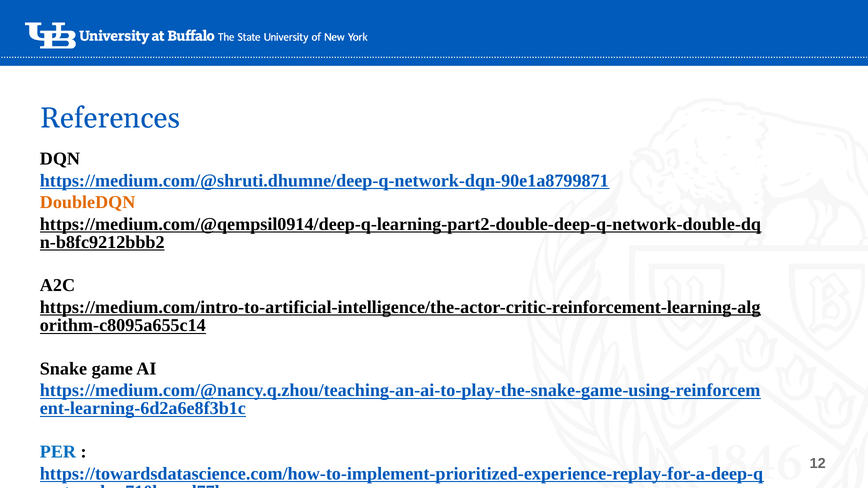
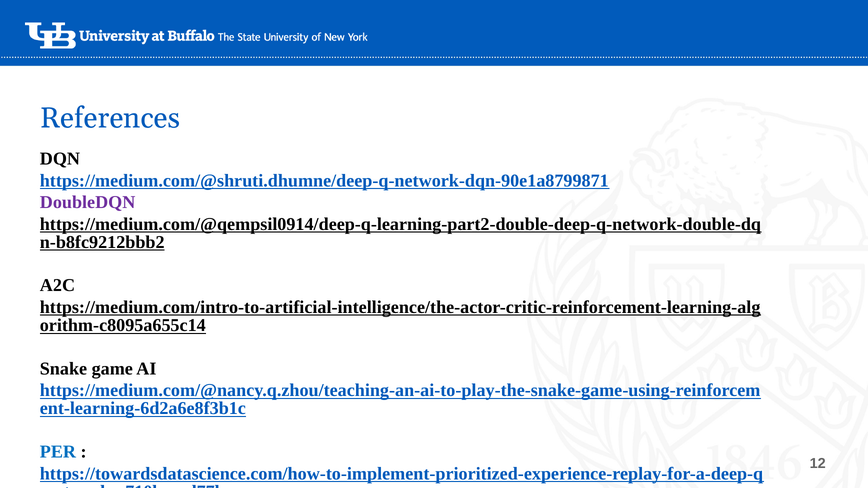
DoubleDQN colour: orange -> purple (88, 202)
